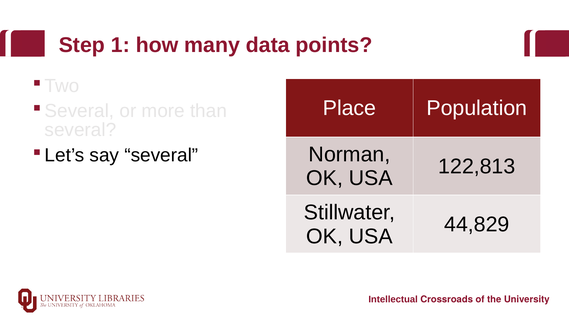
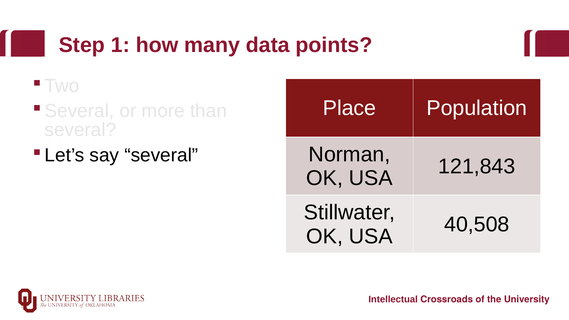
122,813: 122,813 -> 121,843 (477, 166)
44,829: 44,829 -> 40,508 (477, 224)
